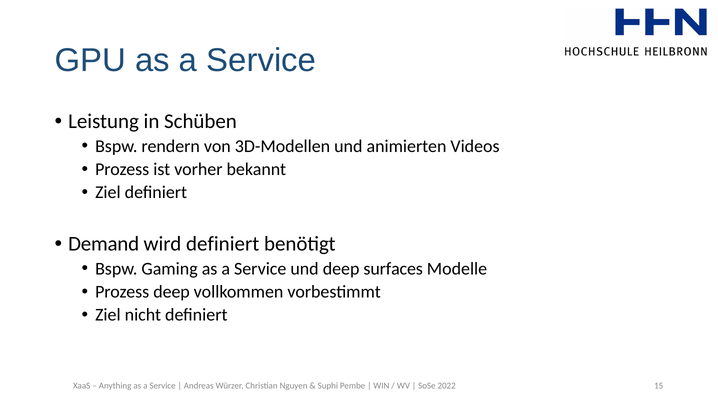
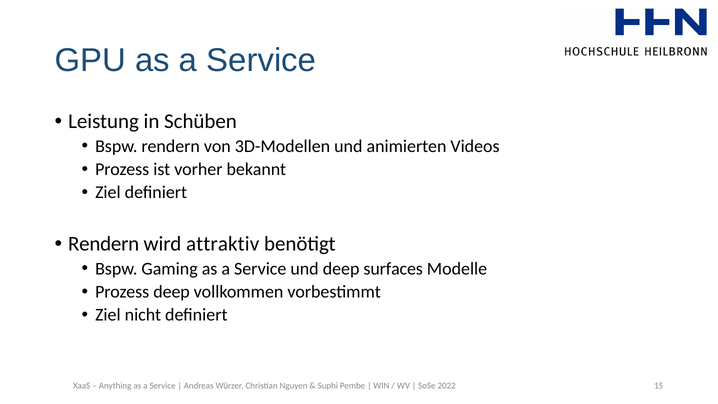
Demand: Demand -> Rendern (104, 244)
wird definiert: definiert -> attraktiv (223, 244)
